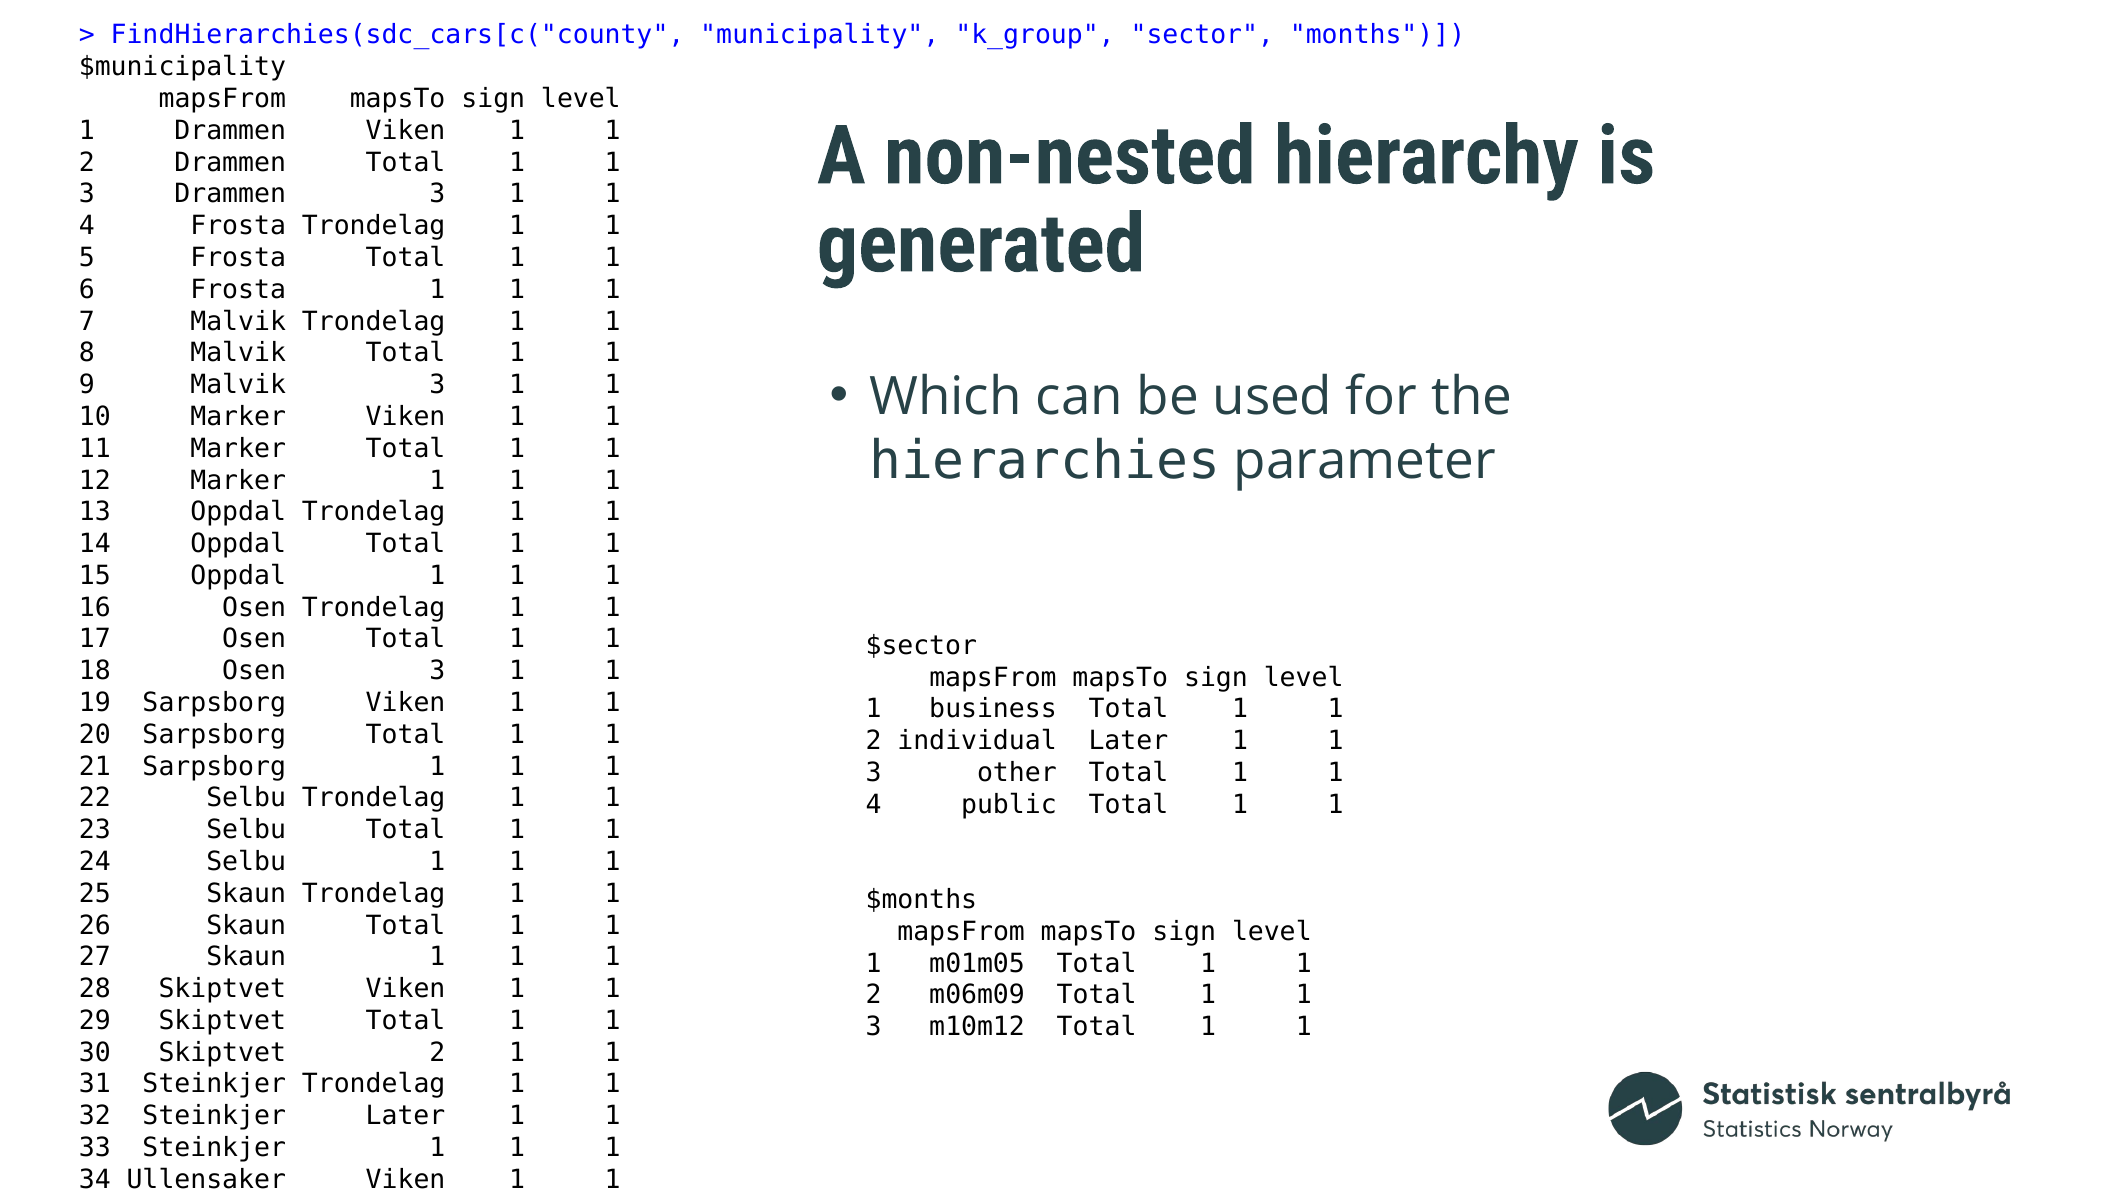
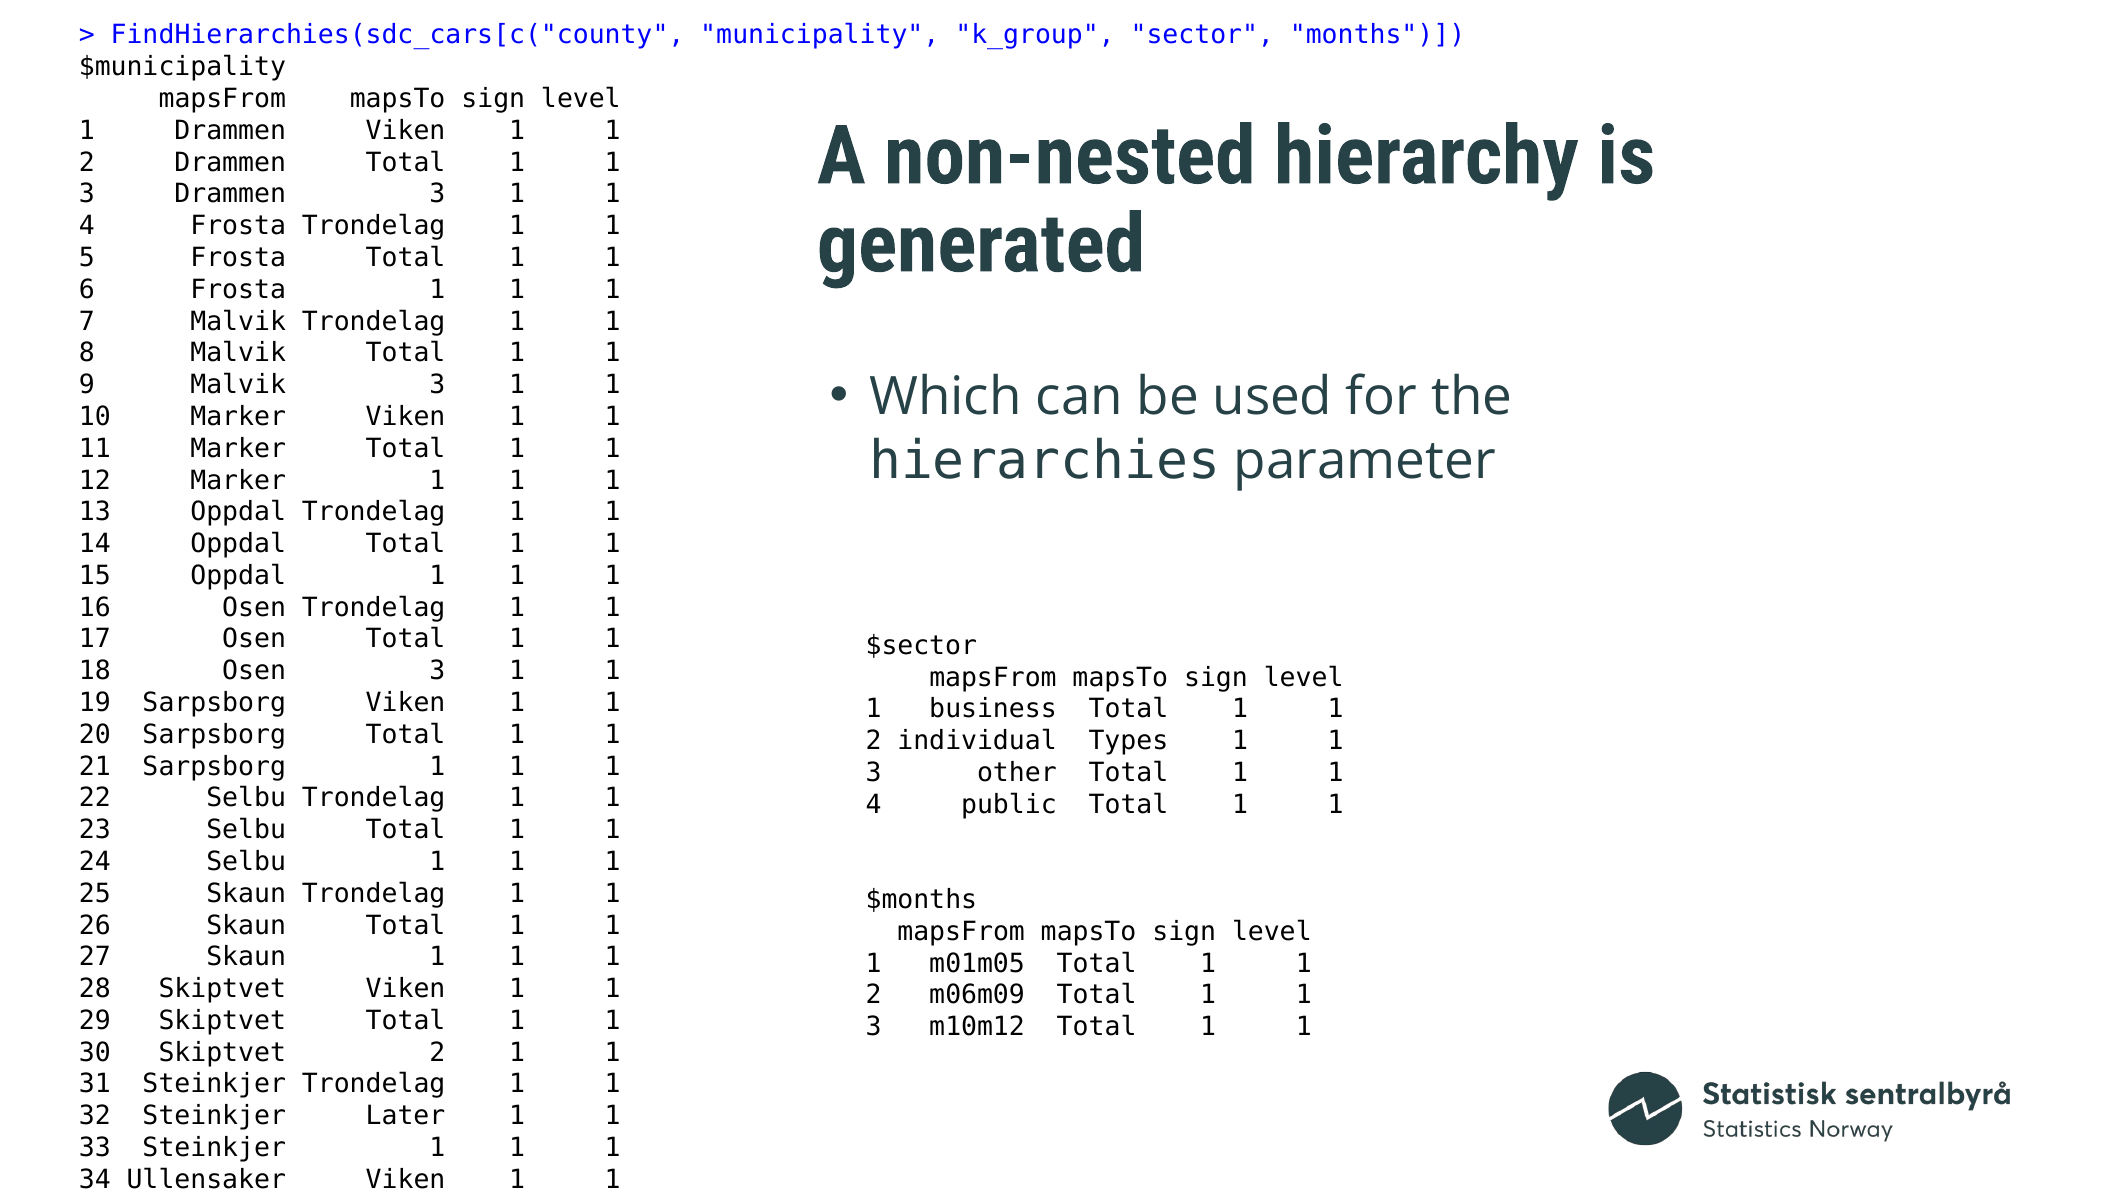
individual Later: Later -> Types (1128, 741)
